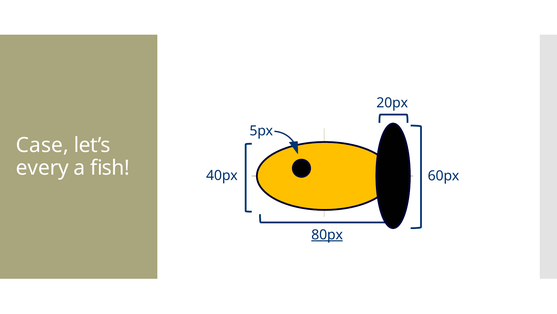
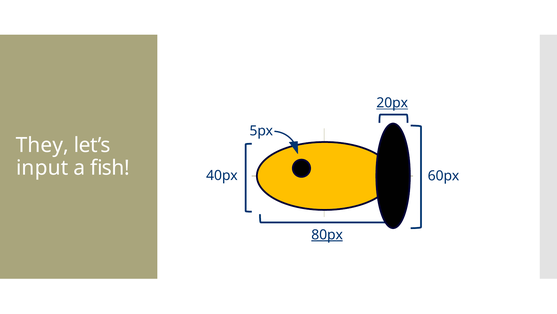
20px underline: none -> present (392, 103)
Case: Case -> They (42, 145)
every: every -> input (42, 168)
